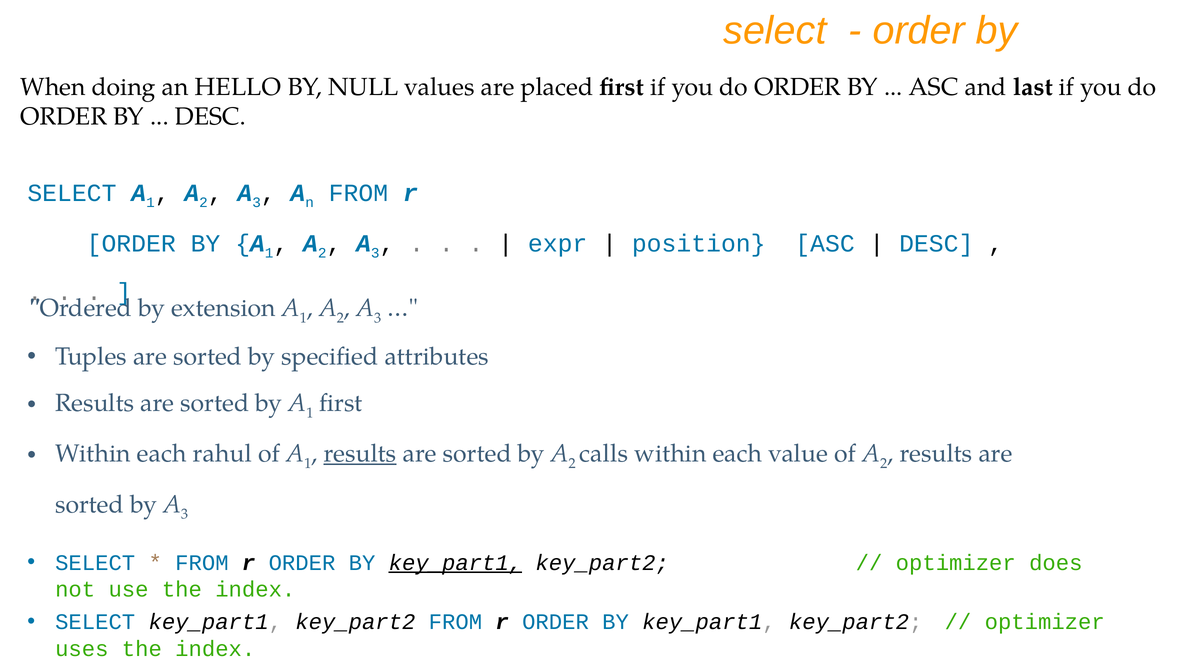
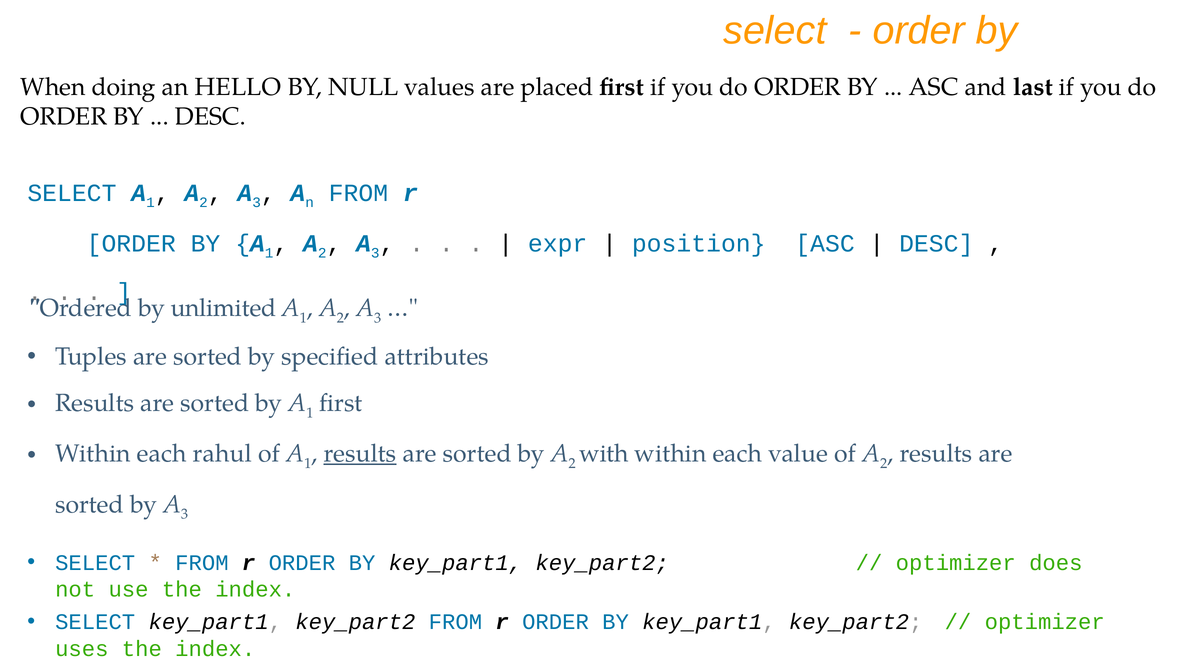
extension: extension -> unlimited (223, 308)
calls: calls -> with (604, 454)
key_part1 underline: present -> none (455, 563)
